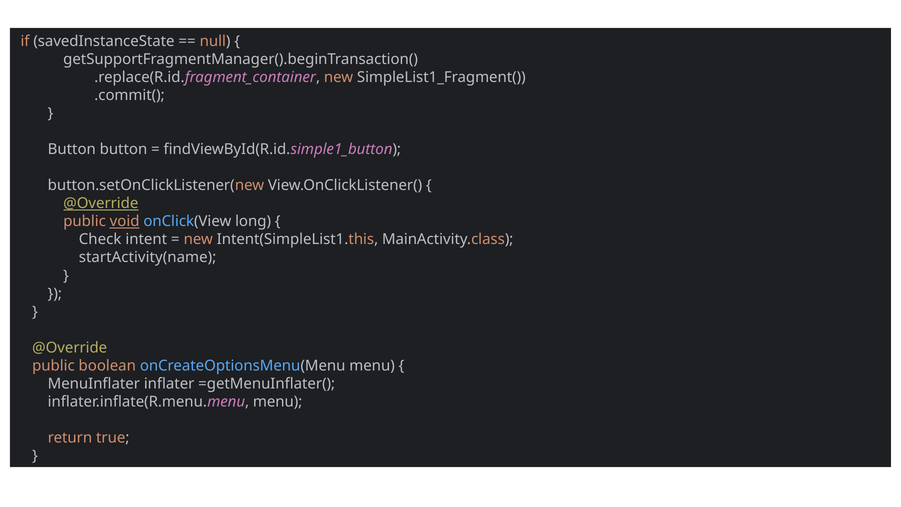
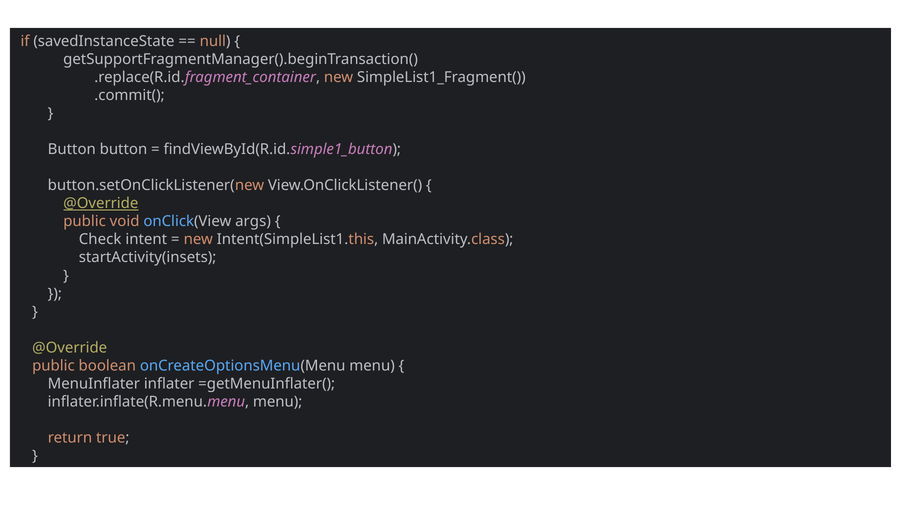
void underline: present -> none (125, 221)
long: long -> args (253, 221)
startActivity(name: startActivity(name -> startActivity(insets (148, 257)
